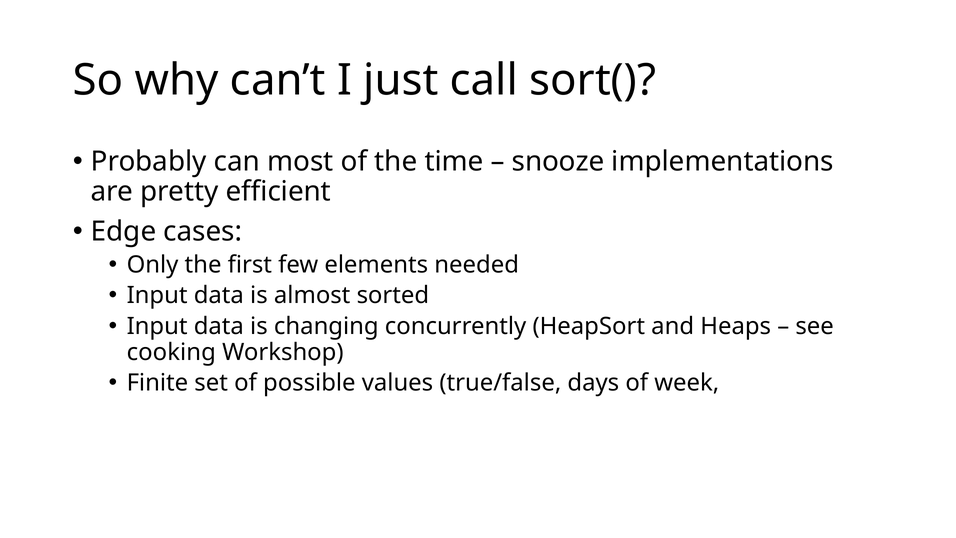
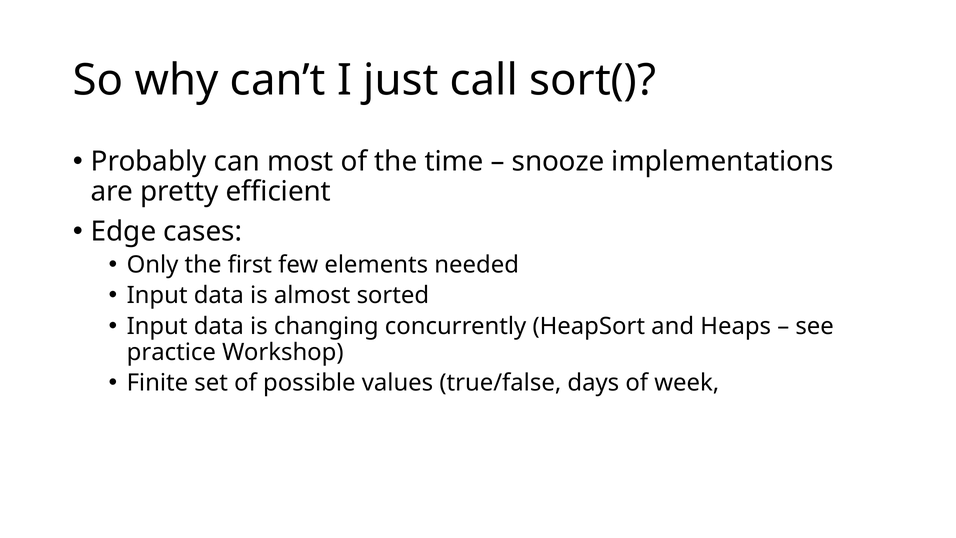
cooking: cooking -> practice (171, 352)
